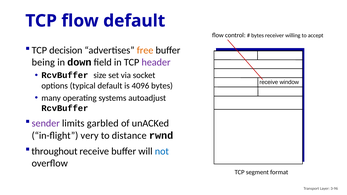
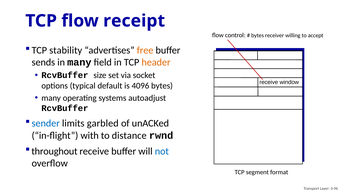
flow default: default -> receipt (134, 21)
decision: decision -> stability (66, 50)
being: being -> sends (43, 62)
in down: down -> many (79, 62)
header colour: purple -> orange (156, 62)
sender colour: purple -> blue (46, 123)
very: very -> with (90, 136)
